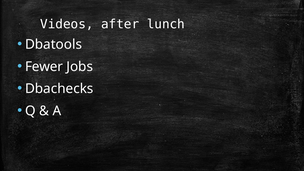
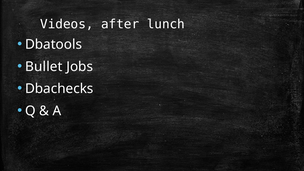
Fewer: Fewer -> Bullet (44, 67)
